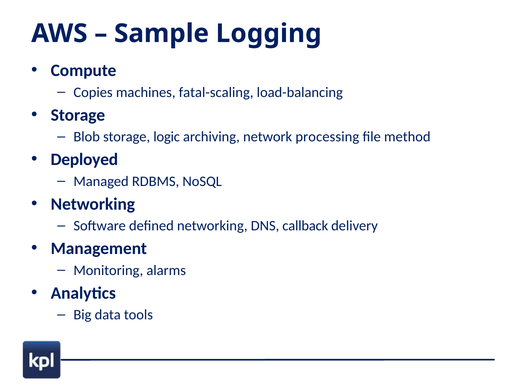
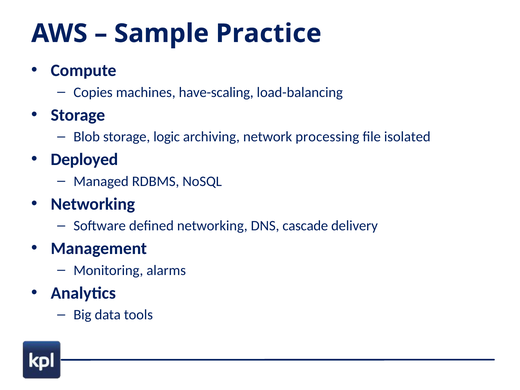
Logging: Logging -> Practice (269, 33)
fatal-scaling: fatal-scaling -> have-scaling (216, 92)
method: method -> isolated (407, 137)
callback: callback -> cascade (305, 226)
